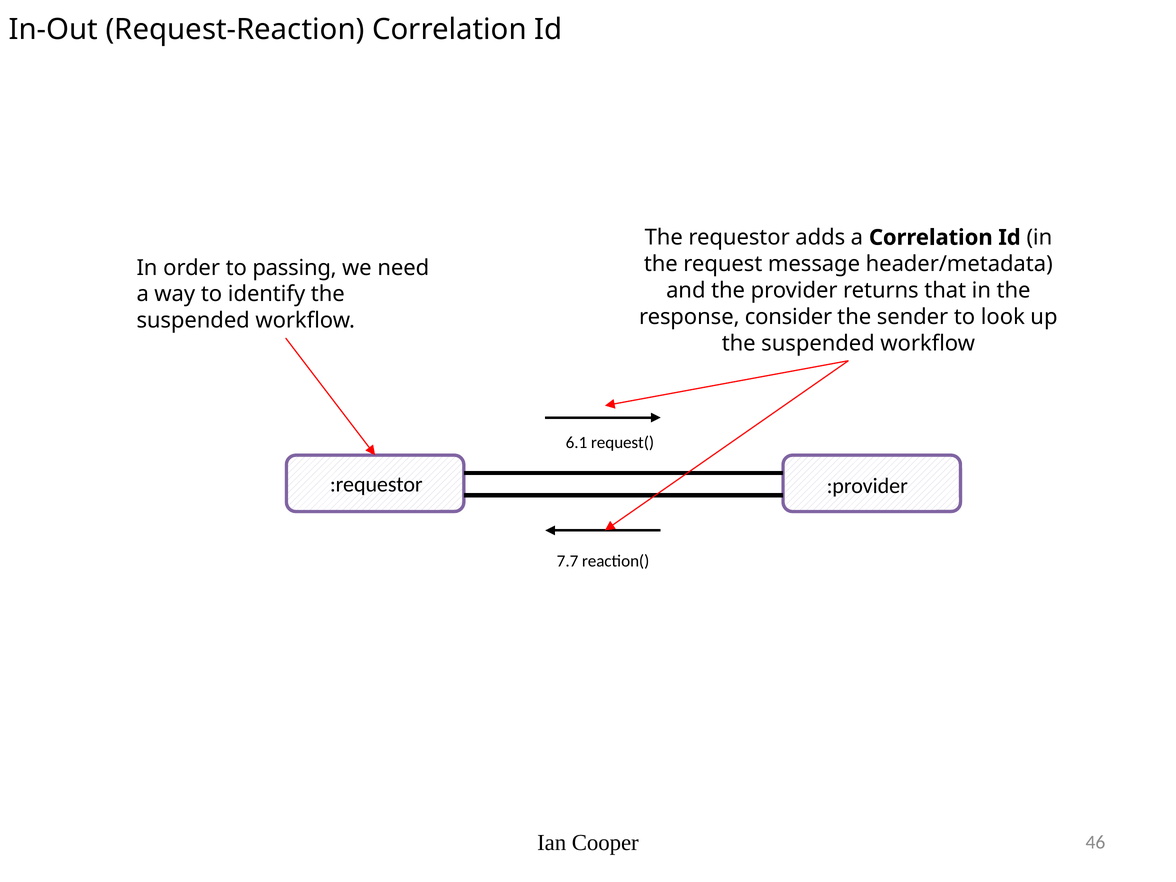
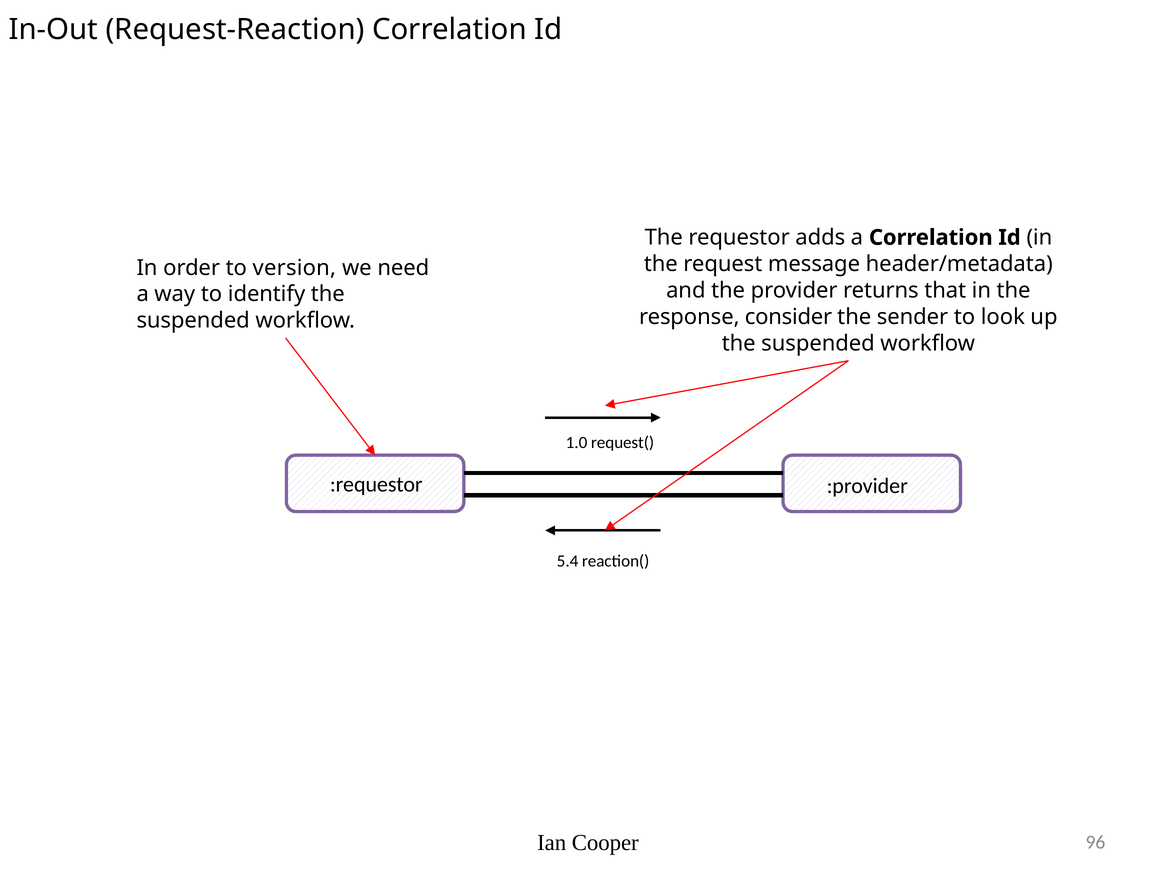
passing: passing -> version (294, 268)
6.1: 6.1 -> 1.0 (577, 443)
7.7: 7.7 -> 5.4 (568, 561)
46: 46 -> 96 (1096, 842)
